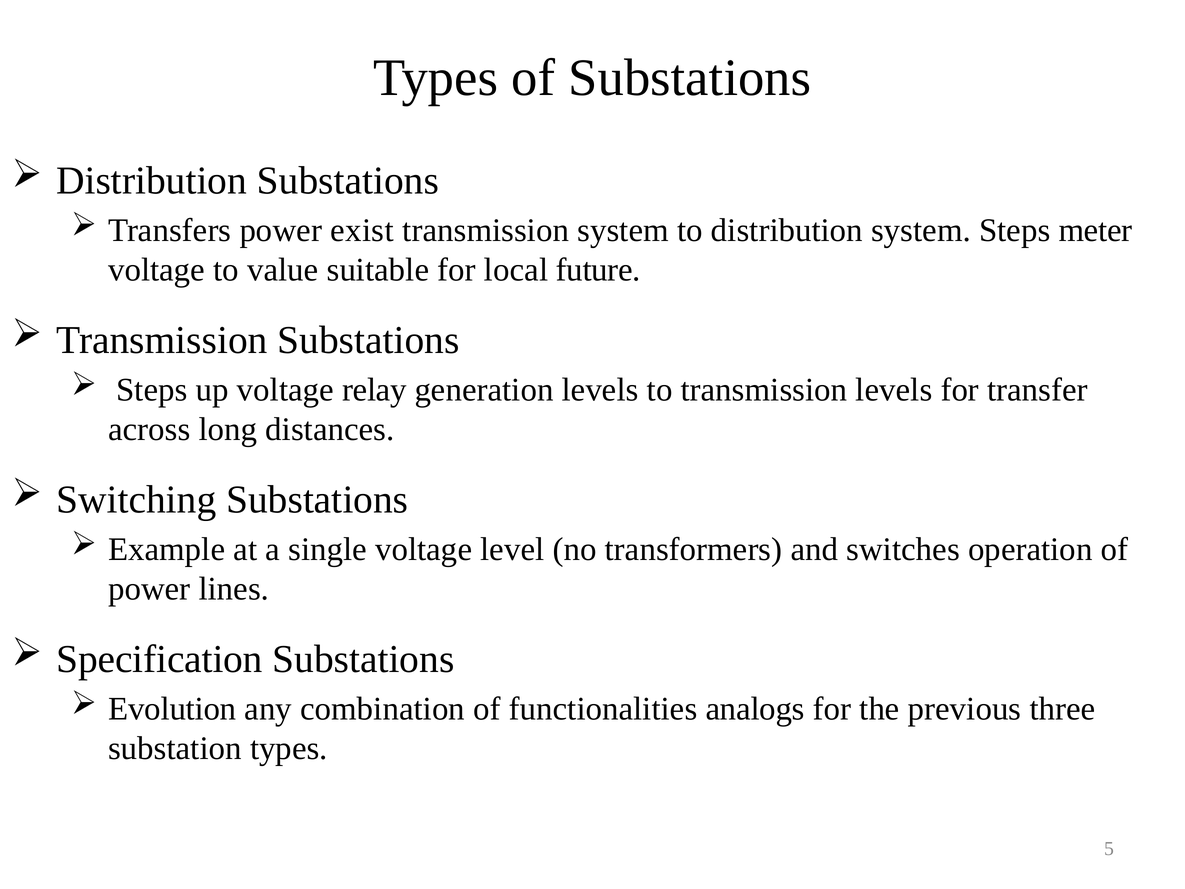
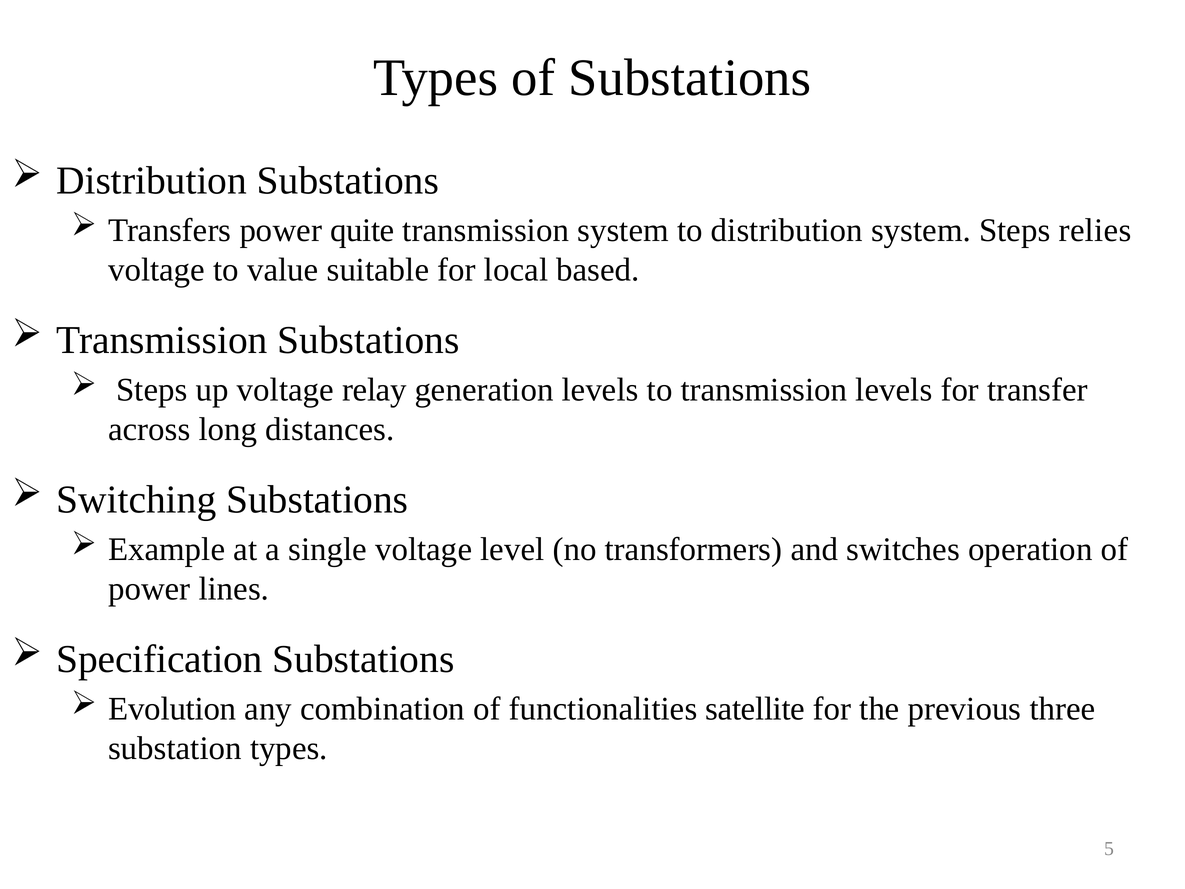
exist: exist -> quite (362, 230)
meter: meter -> relies (1095, 230)
future: future -> based (598, 270)
analogs: analogs -> satellite (755, 709)
